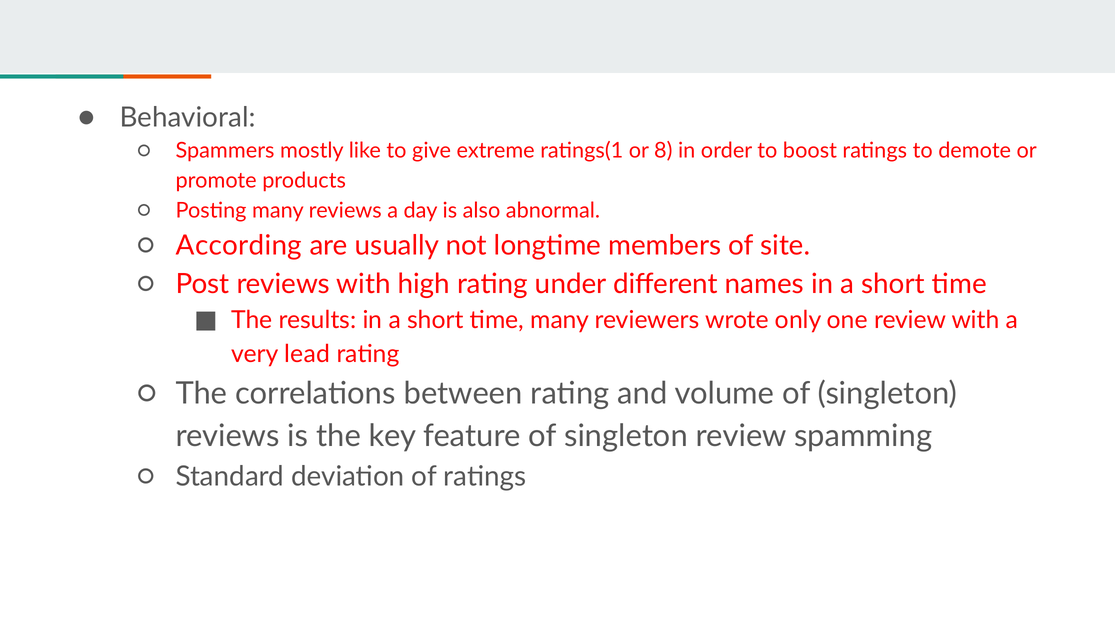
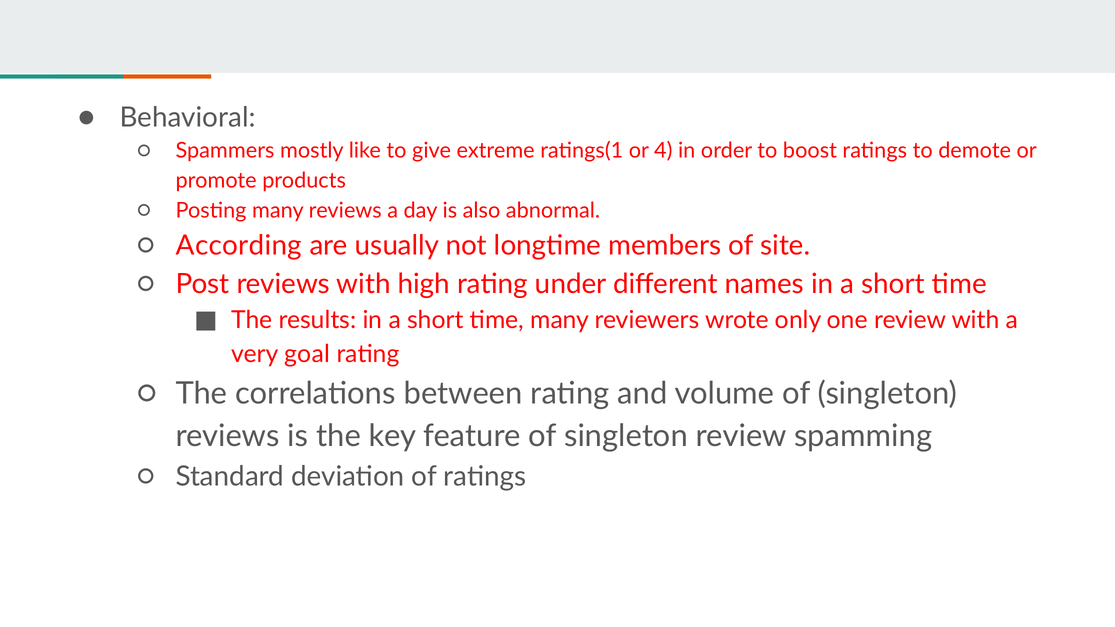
8: 8 -> 4 (663, 151)
lead: lead -> goal (307, 354)
